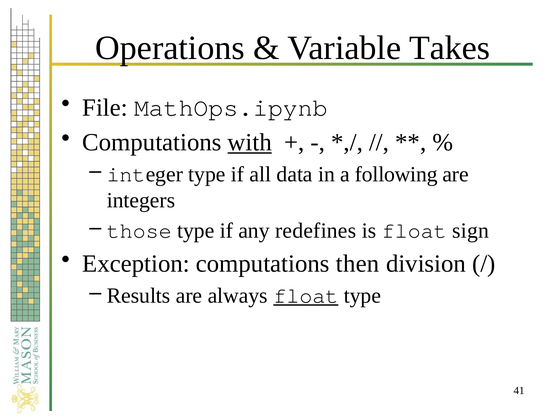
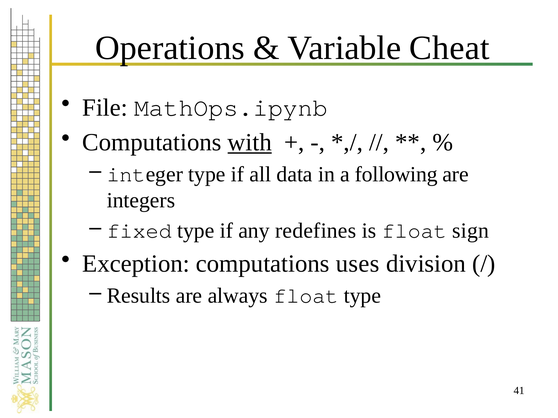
Takes: Takes -> Cheat (449, 48)
those: those -> fixed (139, 231)
then: then -> uses (358, 264)
float underline: present -> none (306, 296)
